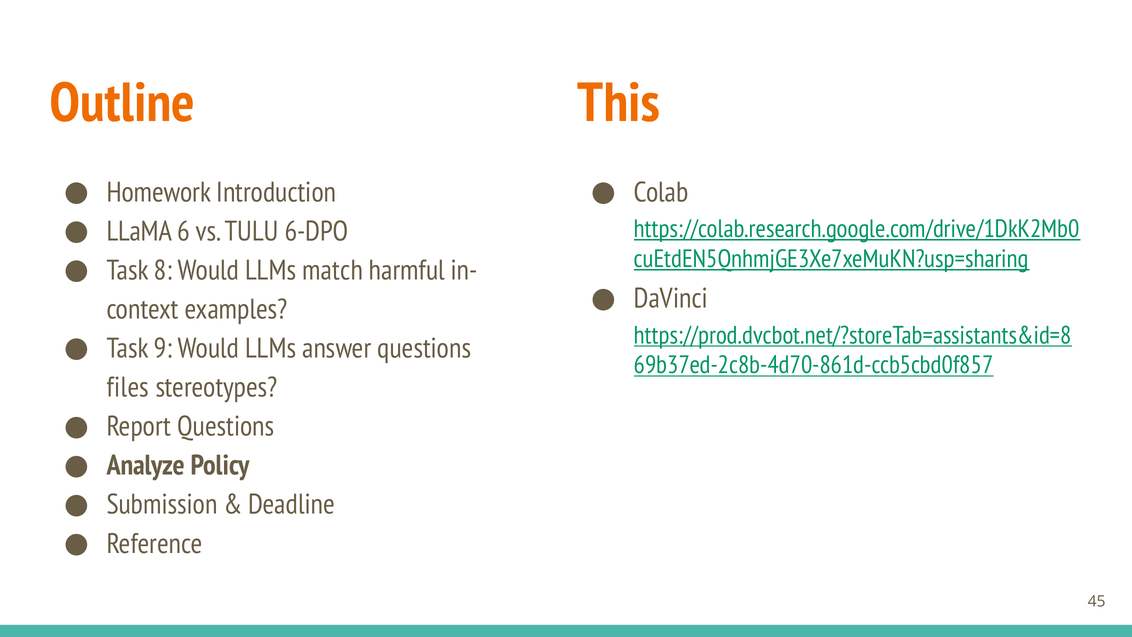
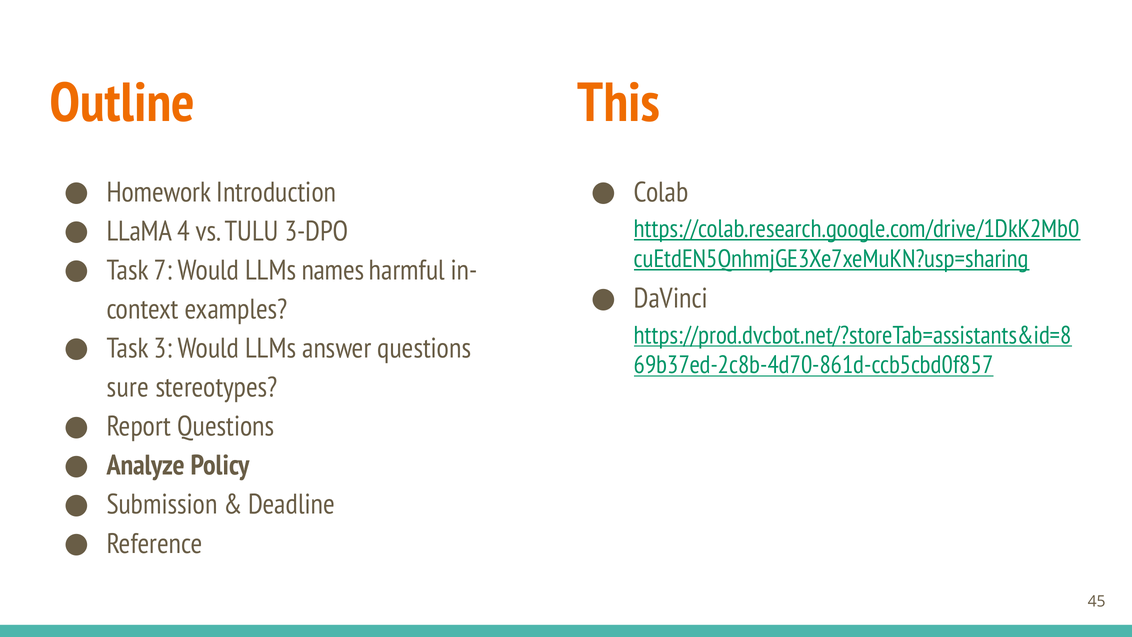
6: 6 -> 4 (184, 231)
6-DPO: 6-DPO -> 3-DPO (317, 231)
8: 8 -> 7 (163, 270)
match: match -> names (333, 270)
9: 9 -> 3 (163, 348)
files: files -> sure (128, 387)
